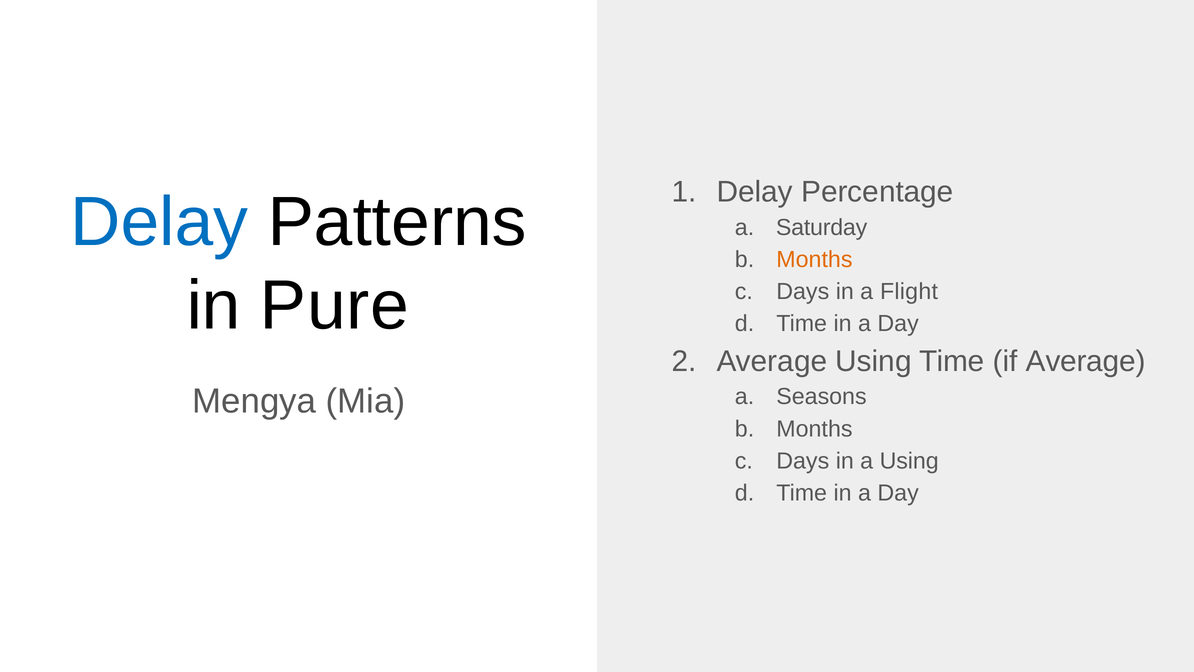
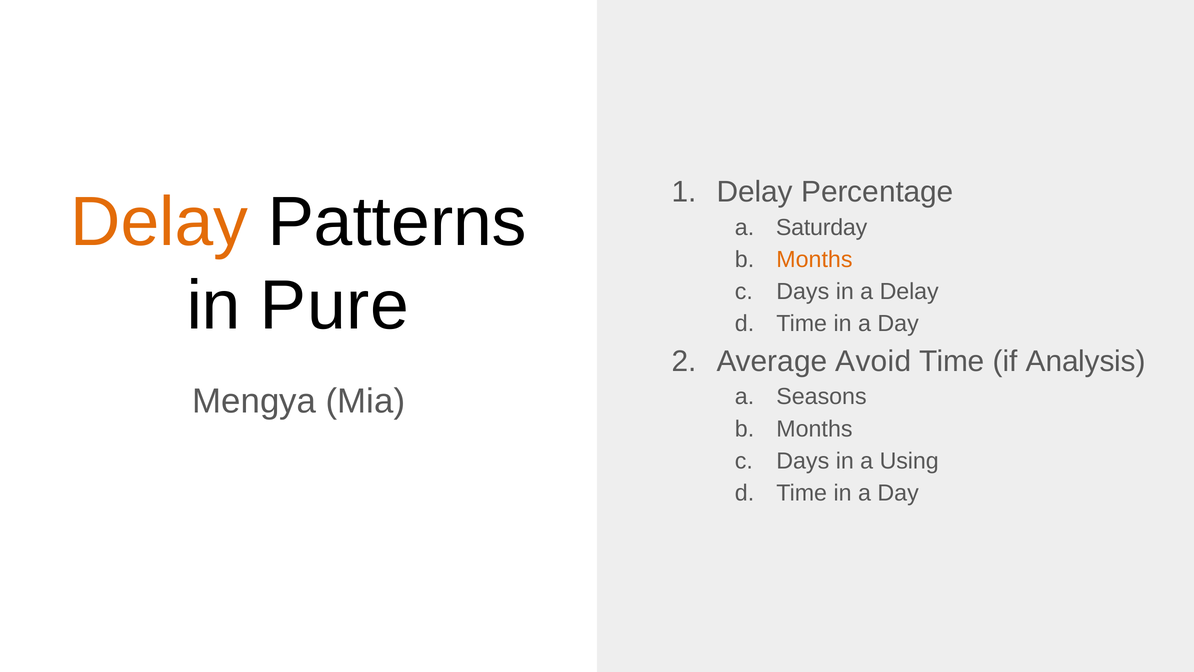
Delay colour: blue -> orange (159, 222)
a Flight: Flight -> Delay (909, 291)
Average Using: Using -> Avoid (873, 361)
if Average: Average -> Analysis (1086, 361)
